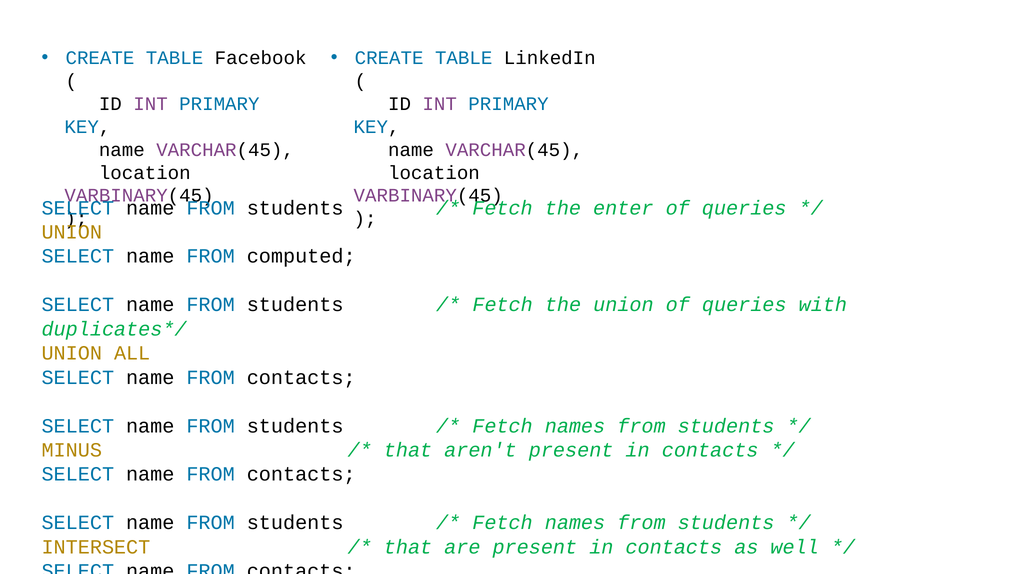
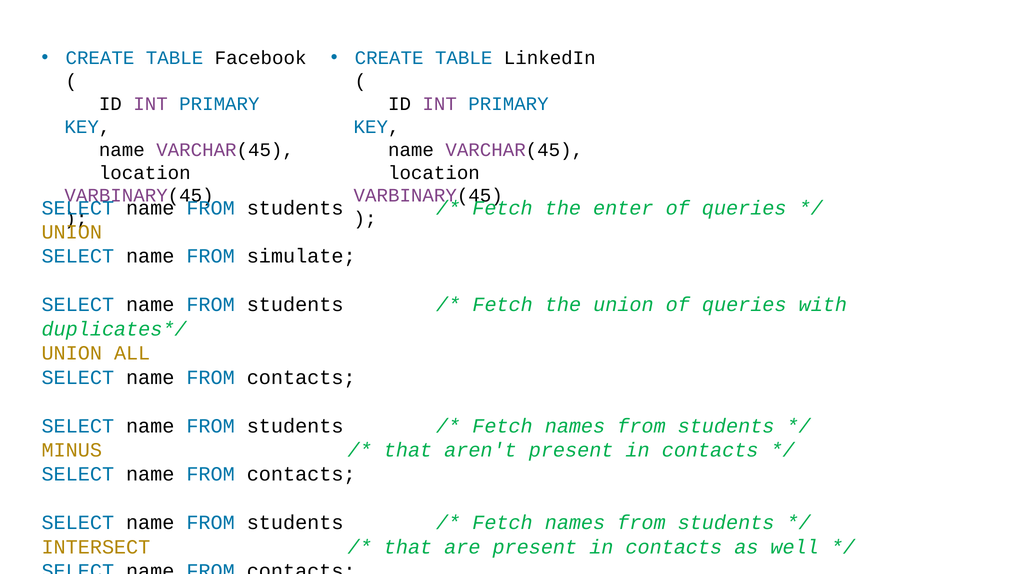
computed: computed -> simulate (301, 256)
